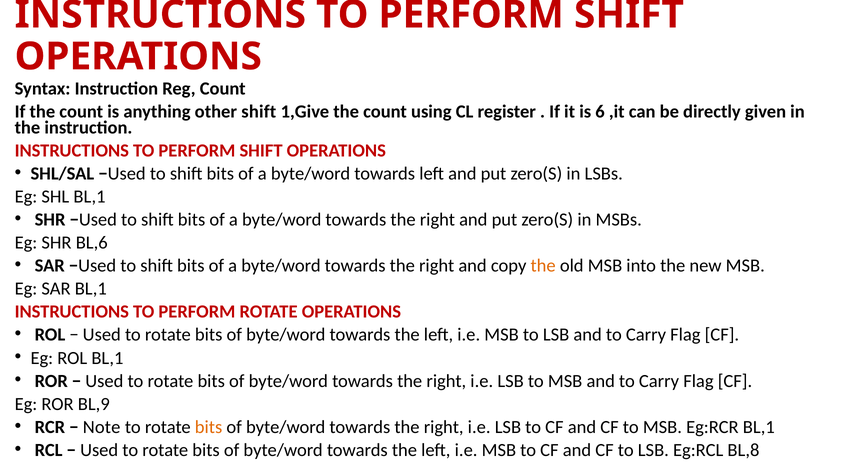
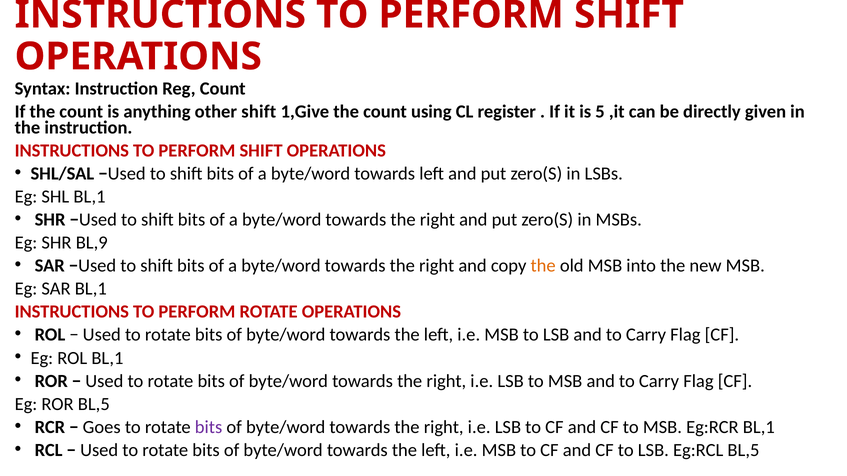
6: 6 -> 5 (600, 112)
BL,6: BL,6 -> BL,9 (92, 243)
ROR BL,9: BL,9 -> BL,5 (94, 404)
Note: Note -> Goes (102, 427)
bits colour: orange -> purple (209, 427)
Eg:RCL BL,8: BL,8 -> BL,5 (743, 450)
